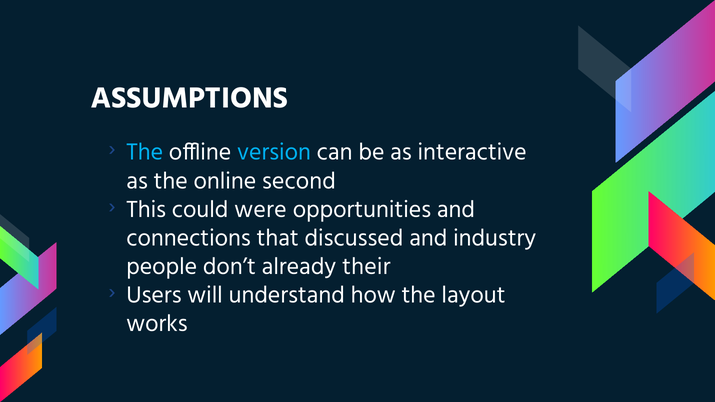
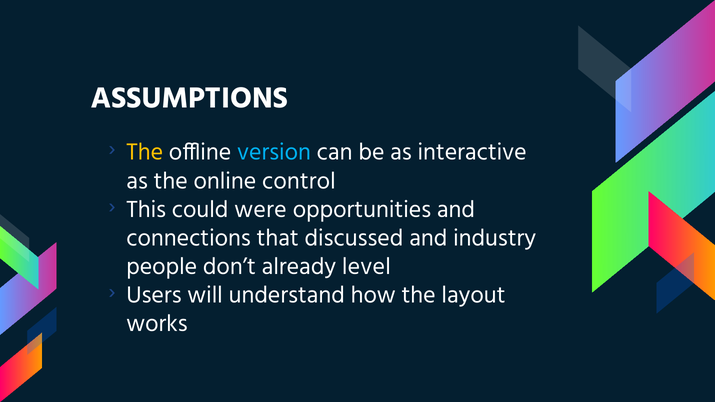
The colour: light blue -> yellow (145, 152)
second: second -> control (299, 181)
their: their -> level (366, 267)
